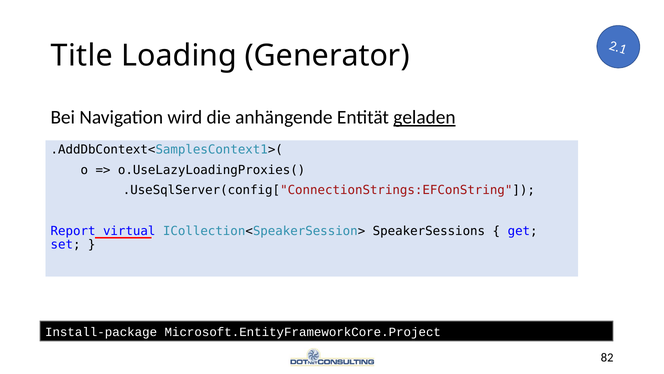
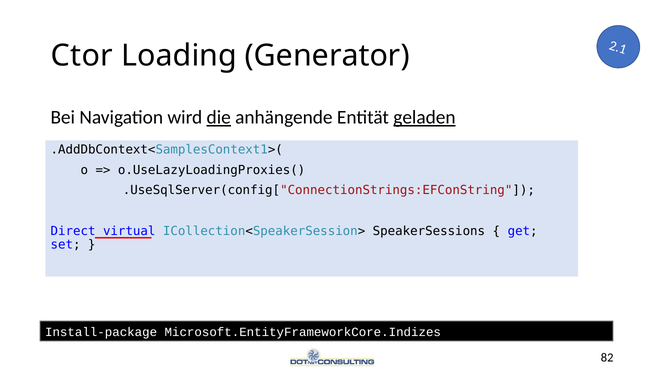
Title: Title -> Ctor (82, 56)
die underline: none -> present (219, 117)
Report: Report -> Direct (73, 231)
Microsoft.EntityFrameworkCore.Project: Microsoft.EntityFrameworkCore.Project -> Microsoft.EntityFrameworkCore.Indizes (303, 332)
